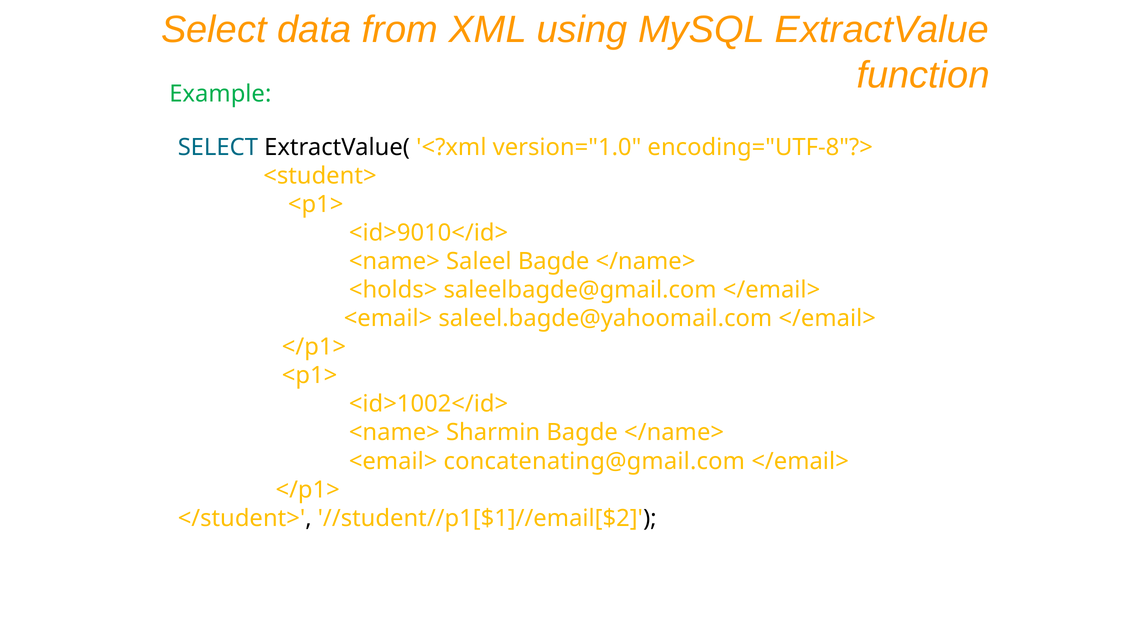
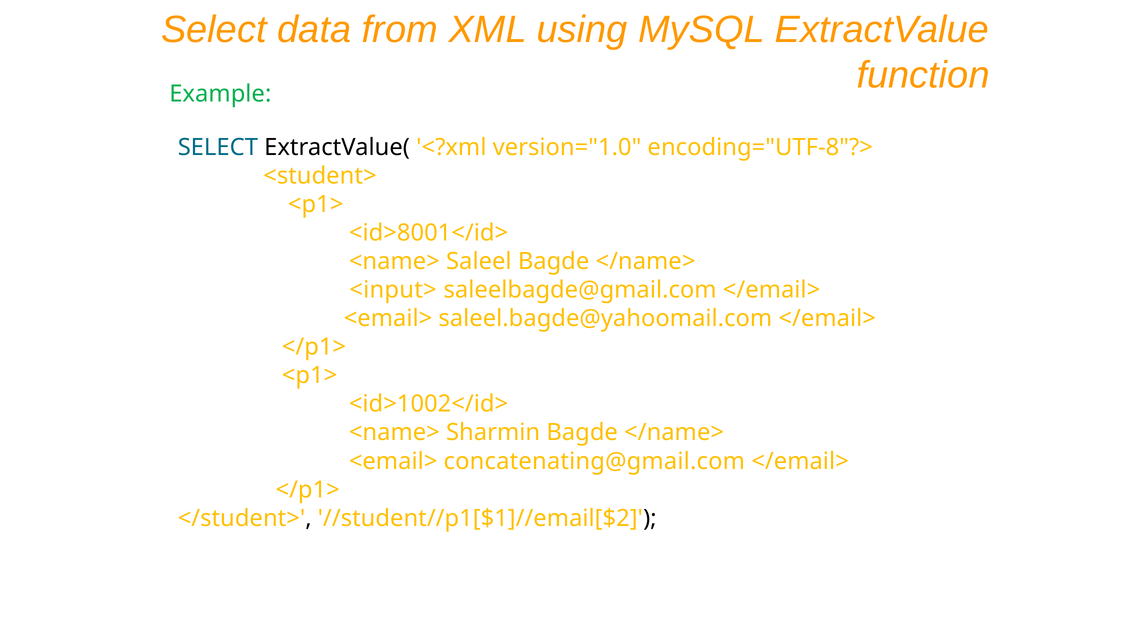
<id>9010</id>: <id>9010</id> -> <id>8001</id> (429, 233)
<holds>: <holds> -> <input> (393, 290)
